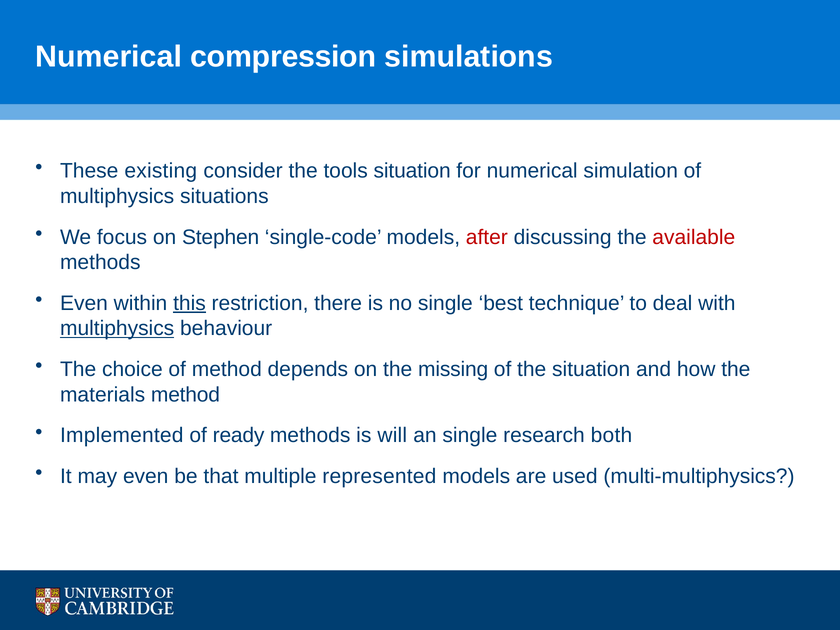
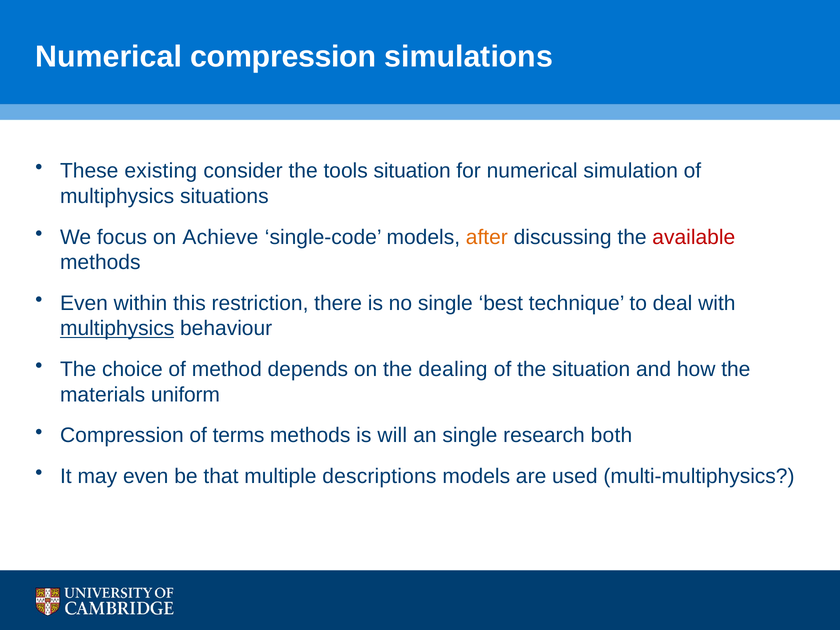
Stephen: Stephen -> Achieve (220, 237)
after colour: red -> orange (487, 237)
this underline: present -> none (189, 303)
missing: missing -> dealing (453, 369)
materials method: method -> uniform (185, 395)
Implemented: Implemented -> Compression (122, 436)
ready: ready -> terms (239, 436)
represented: represented -> descriptions (379, 477)
